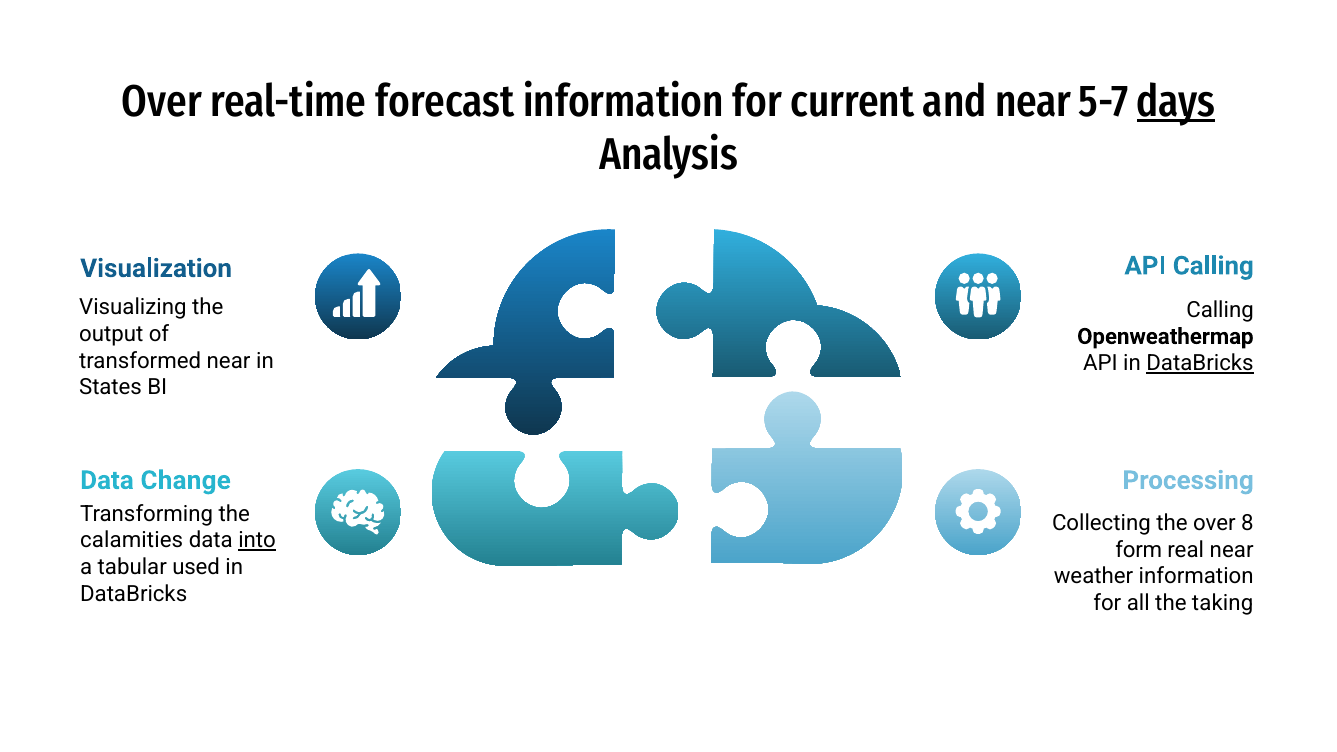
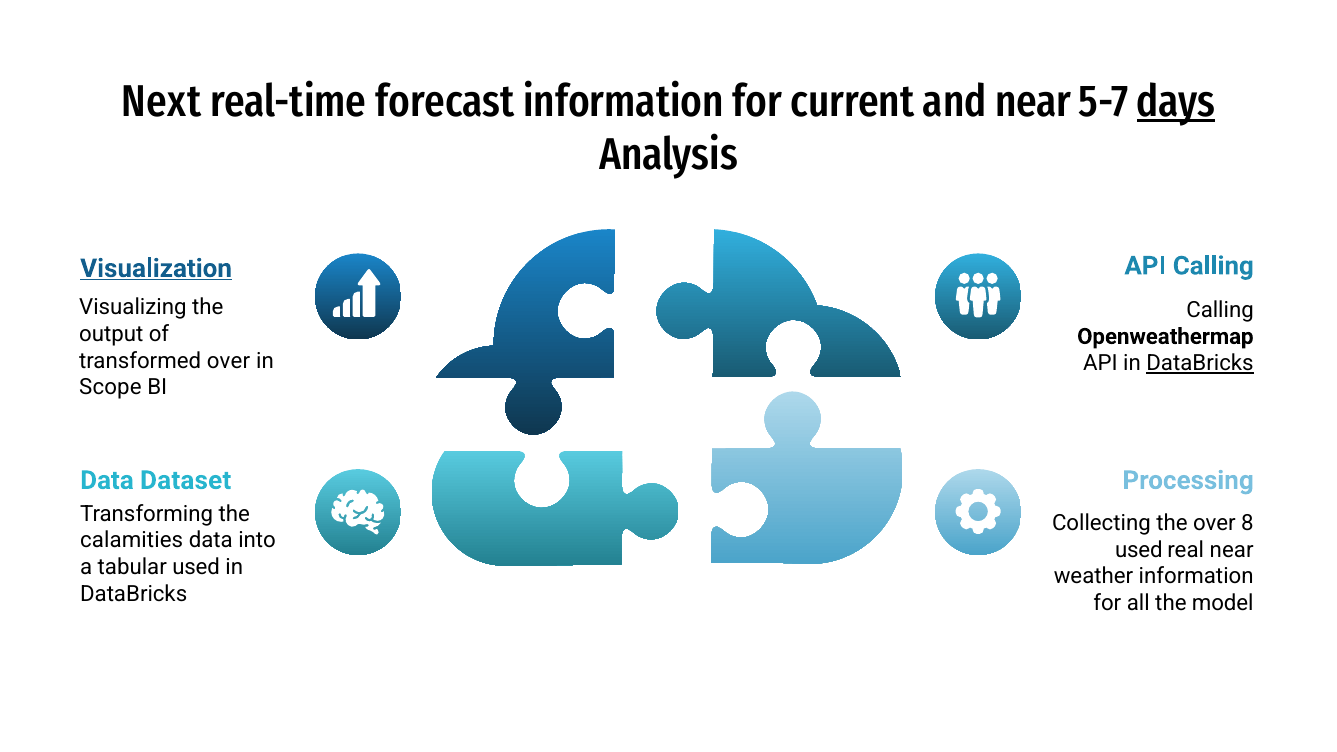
Over: Over -> Next (162, 101)
Visualization underline: none -> present (156, 268)
transformed near: near -> over (228, 361)
States: States -> Scope (110, 388)
Change: Change -> Dataset (186, 480)
into underline: present -> none (257, 541)
form: form -> used (1139, 550)
taking: taking -> model (1223, 603)
